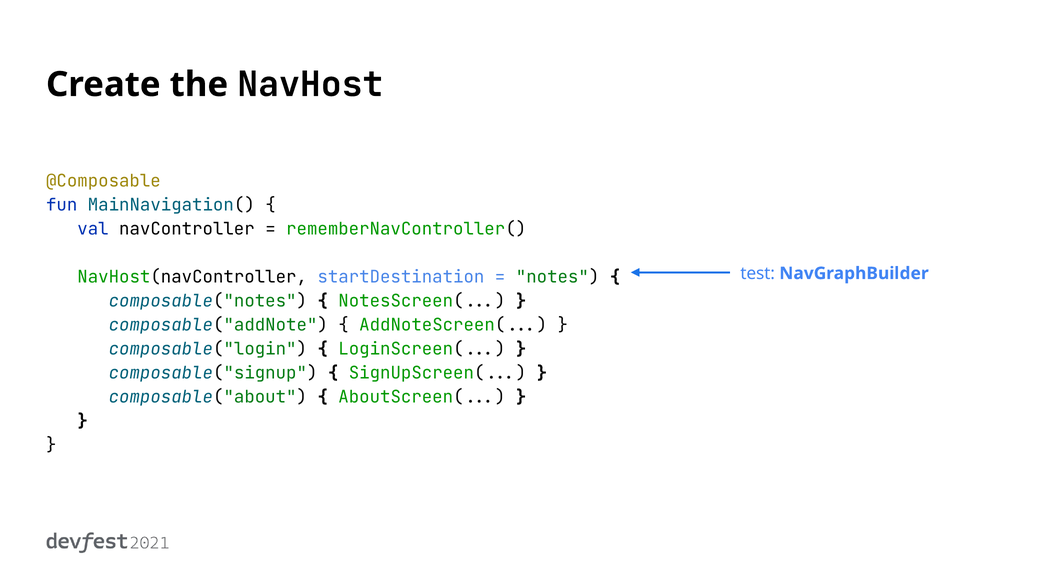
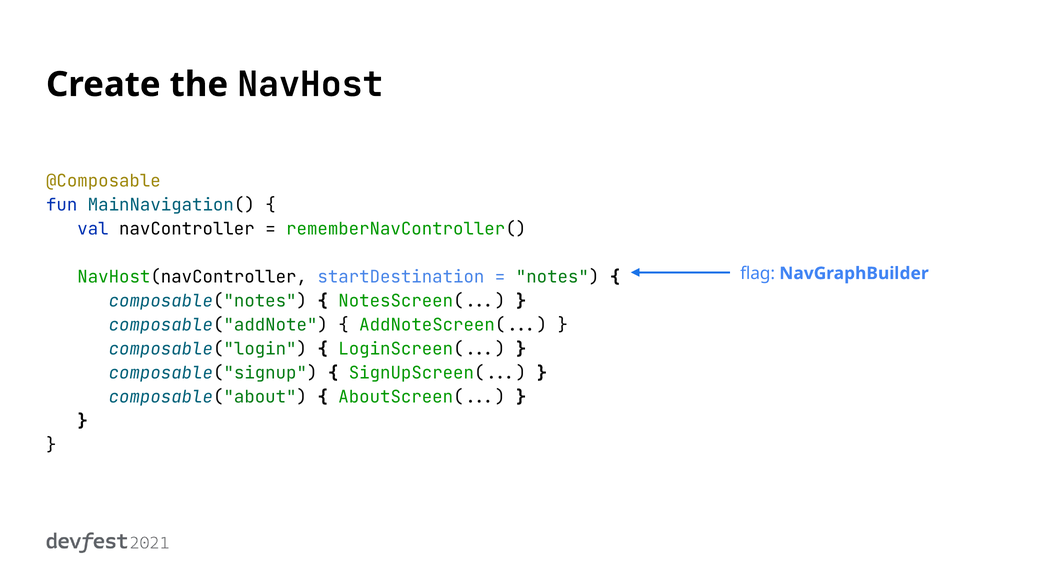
test: test -> flag (758, 274)
